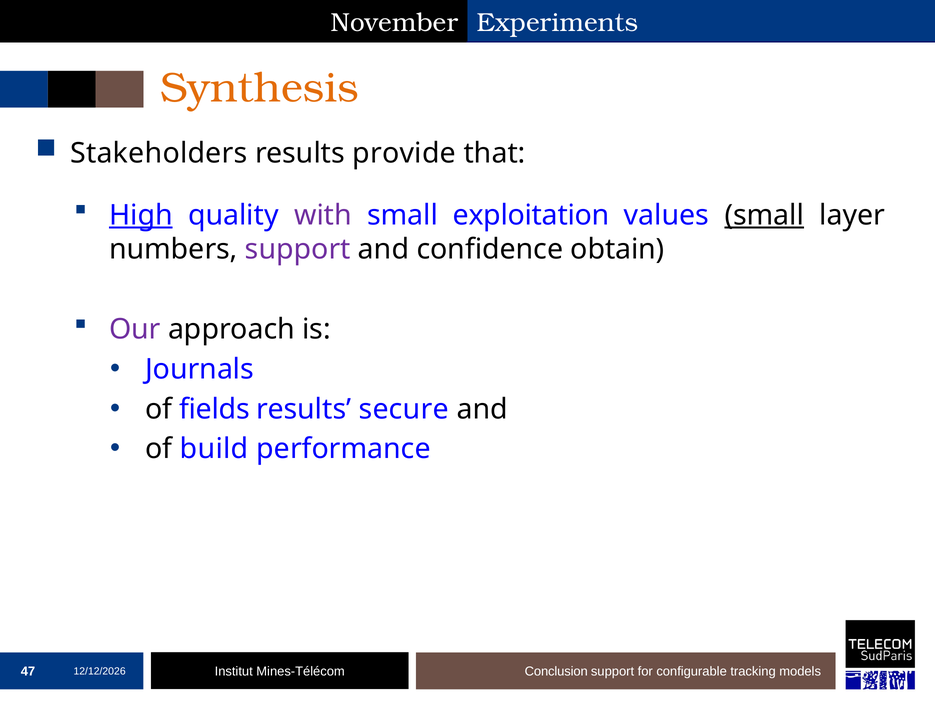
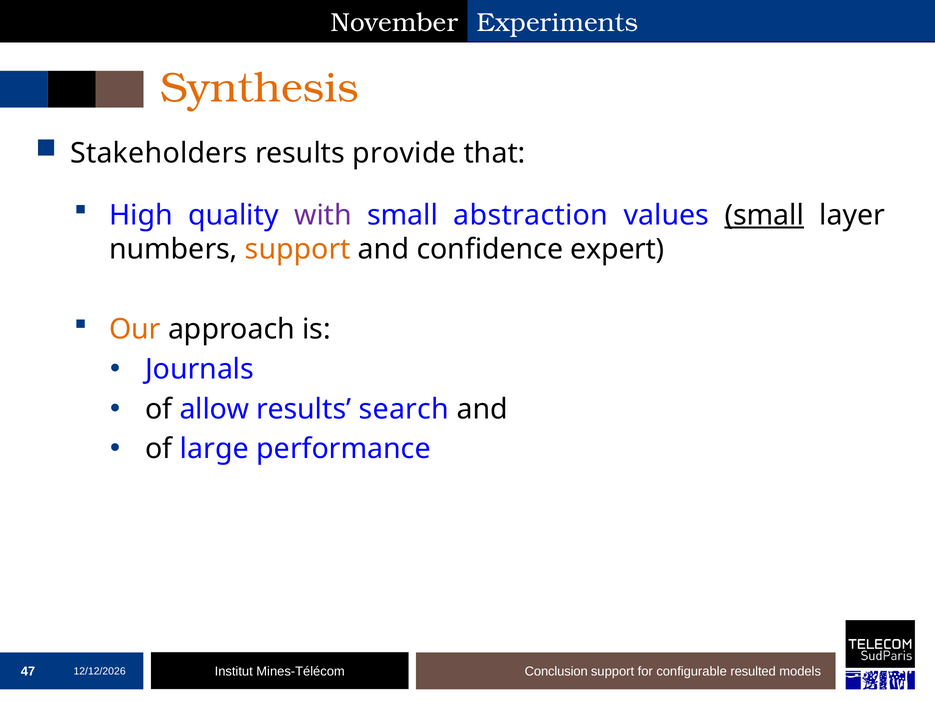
High underline: present -> none (141, 215)
exploitation: exploitation -> abstraction (531, 215)
support colour: purple -> orange (298, 250)
obtain: obtain -> expert (618, 250)
Our colour: purple -> orange (135, 329)
fields: fields -> allow (214, 409)
secure: secure -> search (404, 409)
build: build -> large (214, 449)
tracking: tracking -> resulted (753, 672)
